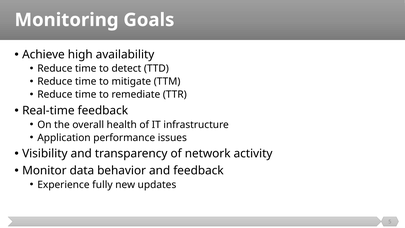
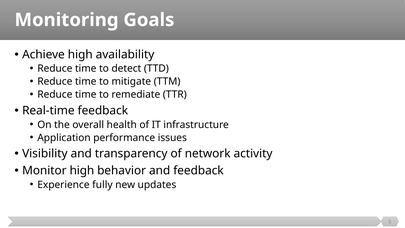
Monitor data: data -> high (82, 171)
